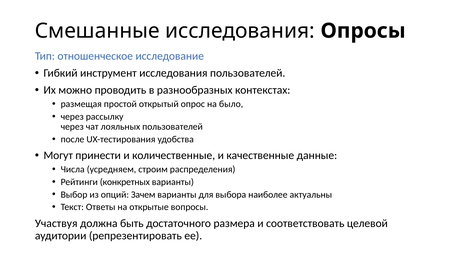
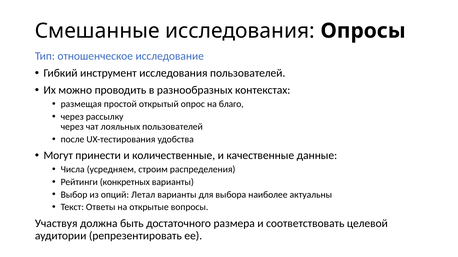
было: было -> благо (231, 104)
Зачем: Зачем -> Летал (143, 195)
